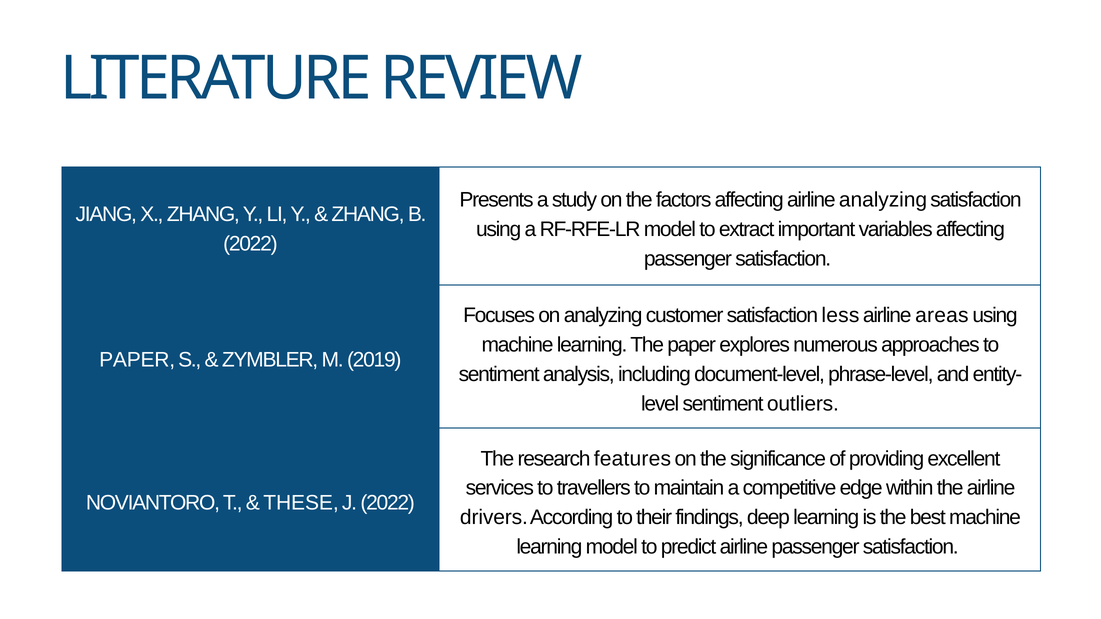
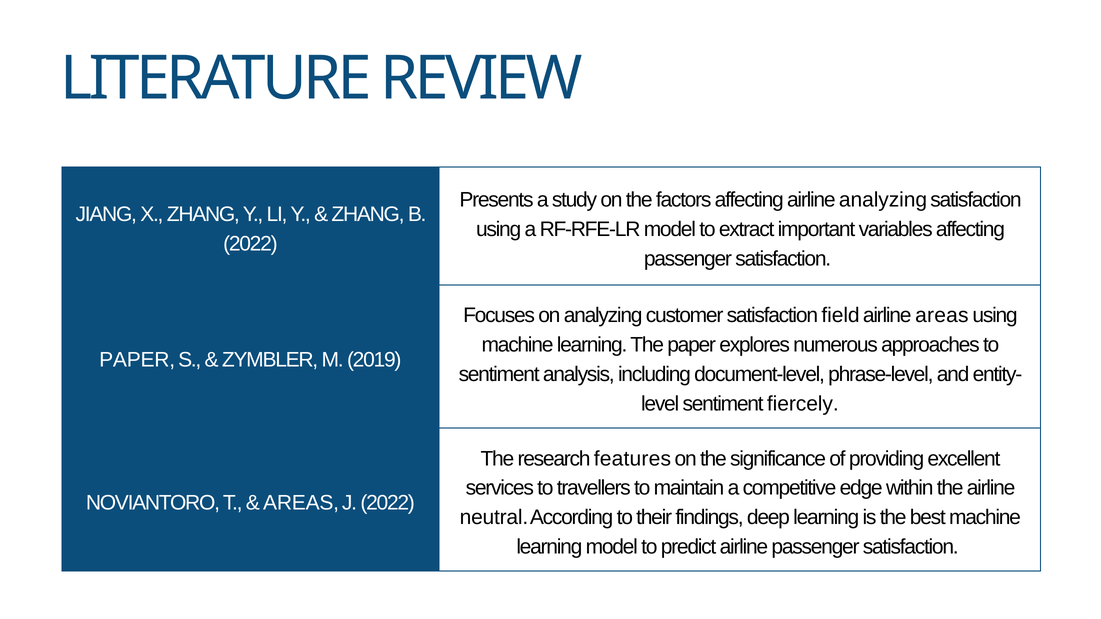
less: less -> field (841, 316)
outliers: outliers -> fiercely (803, 404)
THESE: THESE -> AREAS (301, 503)
drivers: drivers -> neutral (494, 518)
